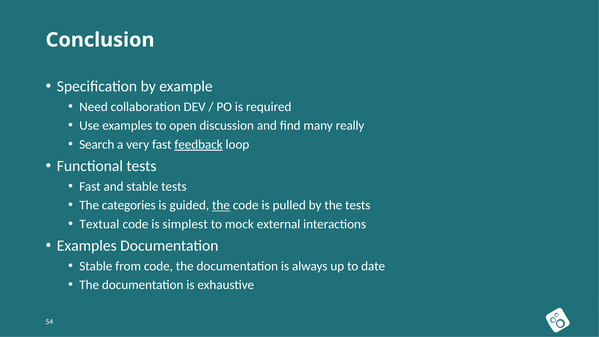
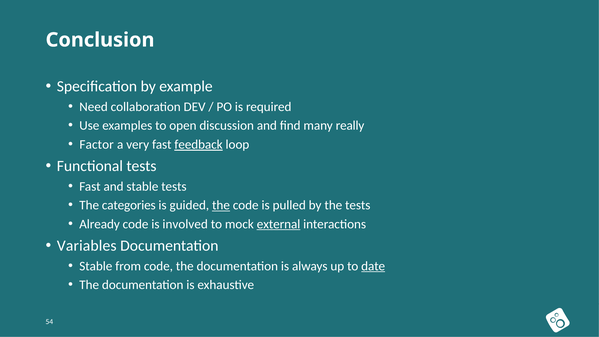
Search: Search -> Factor (97, 144)
Textual: Textual -> Already (100, 224)
simplest: simplest -> involved (185, 224)
external underline: none -> present (279, 224)
Examples: Examples -> Variables (87, 246)
date underline: none -> present (373, 266)
